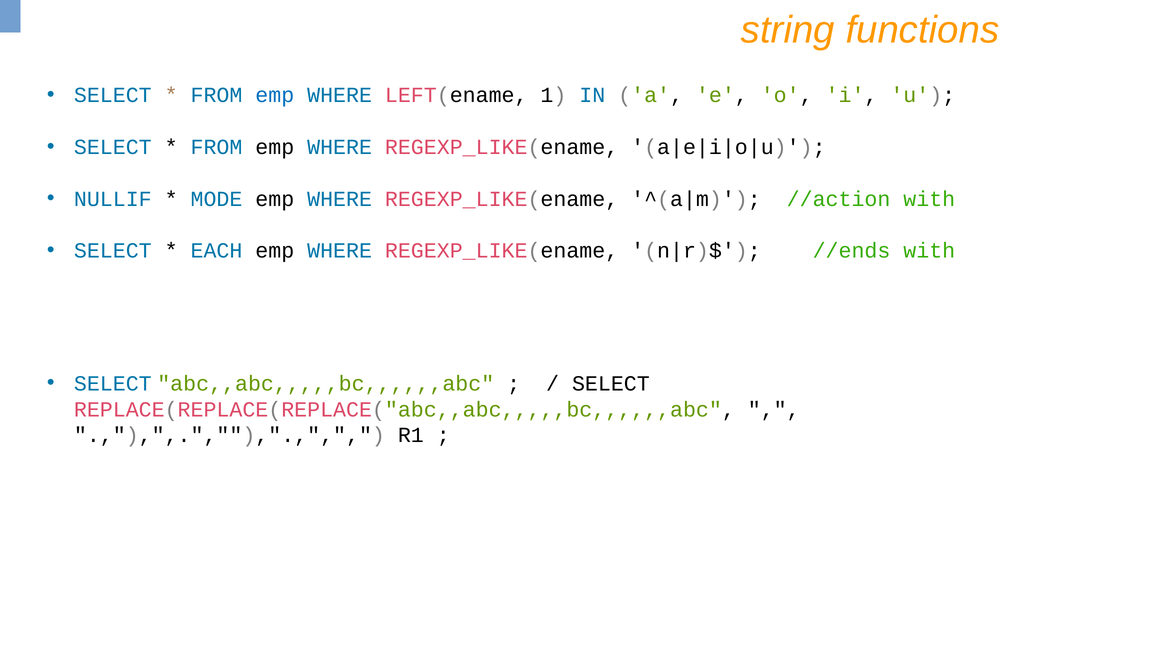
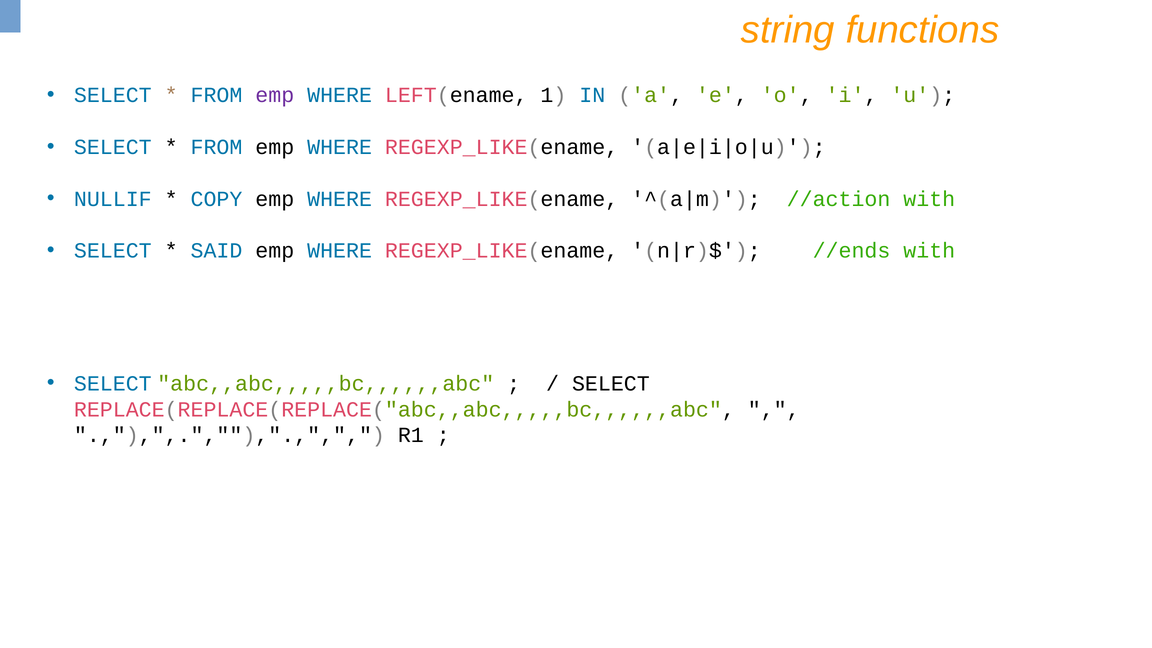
emp colour: blue -> purple (275, 95)
MODE: MODE -> COPY (216, 199)
EACH: EACH -> SAID (216, 251)
